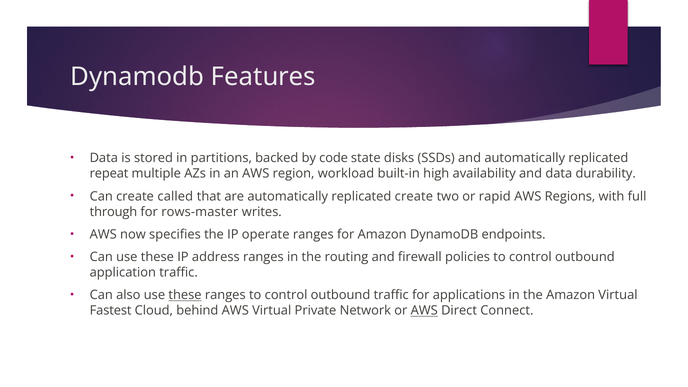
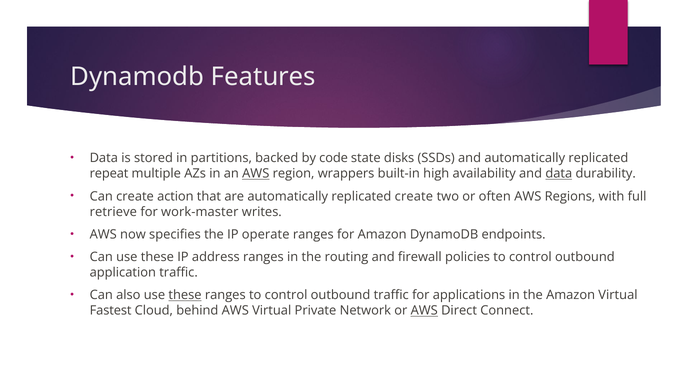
AWS underline: none -> present (256, 174)
workload: workload -> wrappers (346, 174)
data underline: none -> present (559, 174)
called: called -> action (175, 196)
rapid: rapid -> often (495, 196)
through: through -> retrieve (113, 212)
rows-master: rows-master -> work-master (200, 212)
